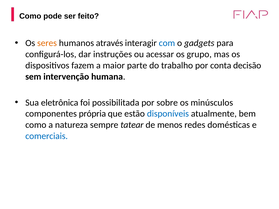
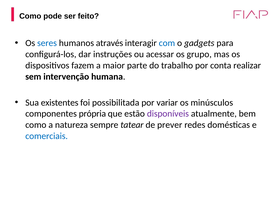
seres colour: orange -> blue (47, 43)
decisão: decisão -> realizar (247, 66)
eletrônica: eletrônica -> existentes (60, 103)
sobre: sobre -> variar (167, 103)
disponíveis colour: blue -> purple (168, 114)
menos: menos -> prever (170, 125)
